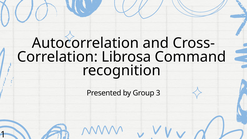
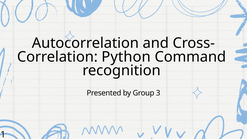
Librosa: Librosa -> Python (126, 57)
